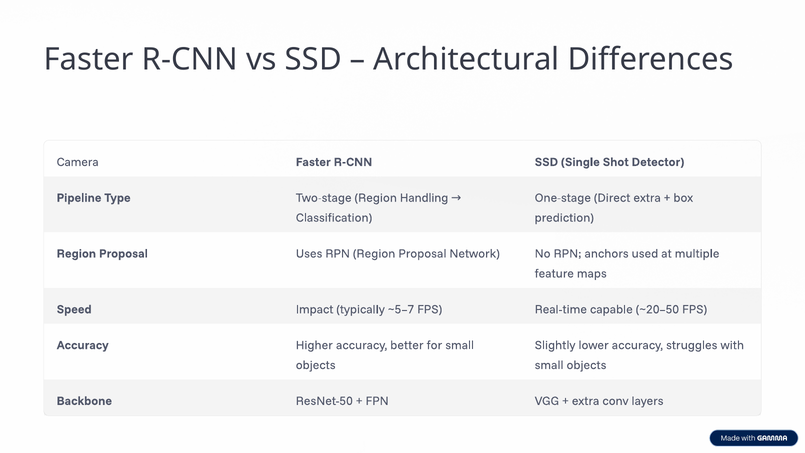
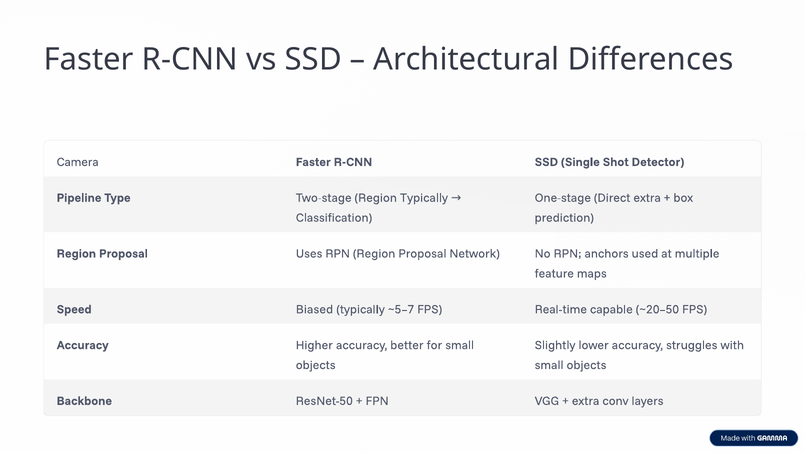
Region Handling: Handling -> Typically (424, 198)
Impact: Impact -> Biased (314, 309)
